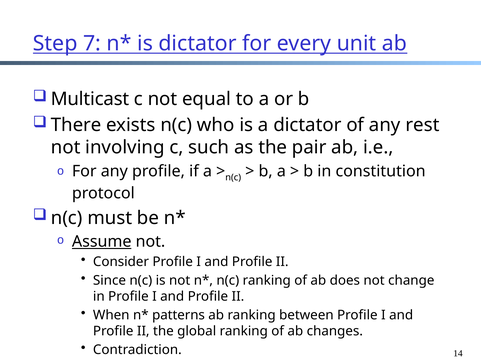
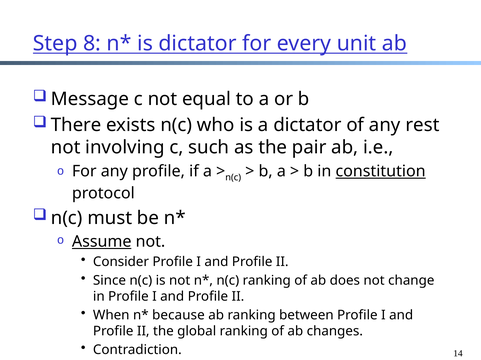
7: 7 -> 8 (92, 44)
Multicast: Multicast -> Message (90, 99)
constitution underline: none -> present (381, 172)
patterns: patterns -> because (178, 316)
